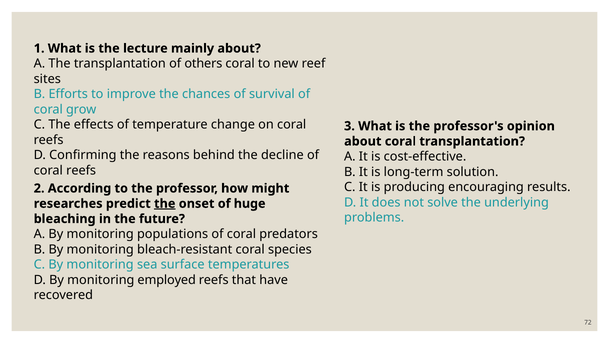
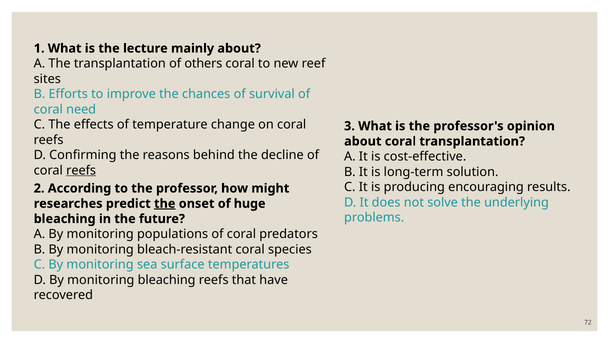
grow: grow -> need (81, 109)
reefs underline: none -> present (81, 170)
monitoring employed: employed -> bleaching (167, 279)
